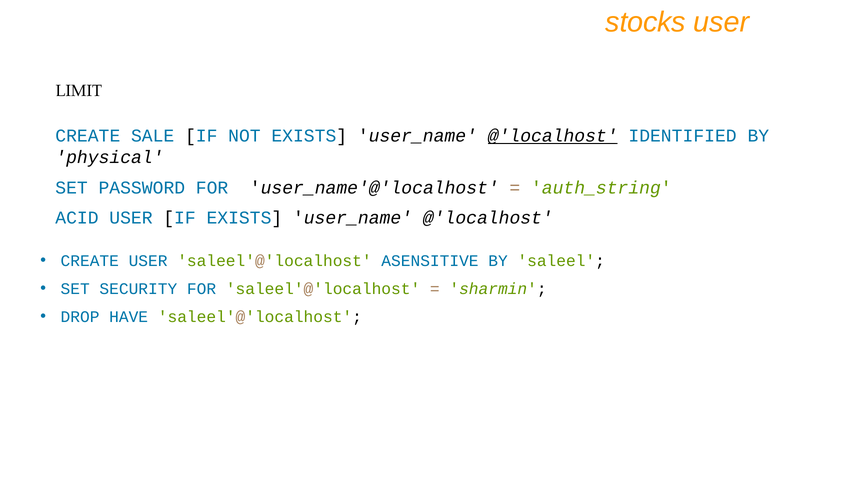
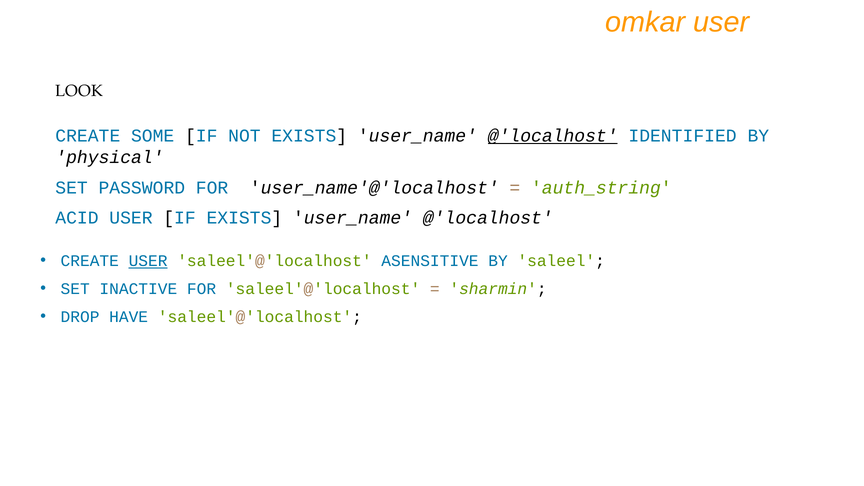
stocks: stocks -> omkar (645, 22)
LIMIT: LIMIT -> LOOK (79, 91)
SALE: SALE -> SOME (153, 136)
USER underline: none -> present (148, 261)
SECURITY: SECURITY -> INACTIVE (138, 289)
